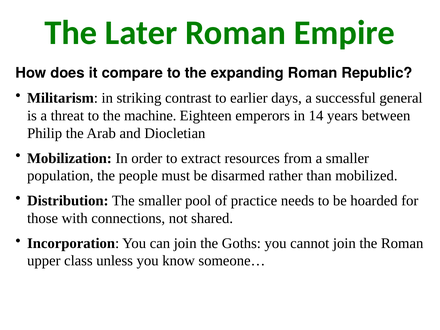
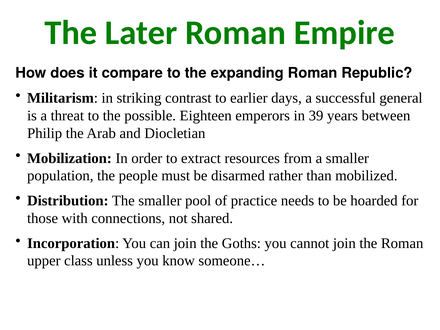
machine: machine -> possible (150, 116)
14: 14 -> 39 (316, 116)
